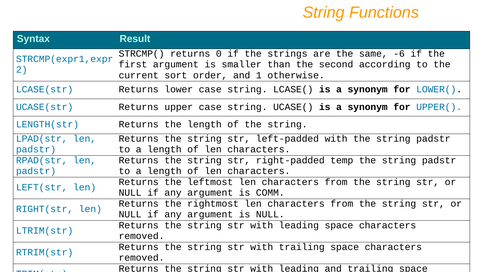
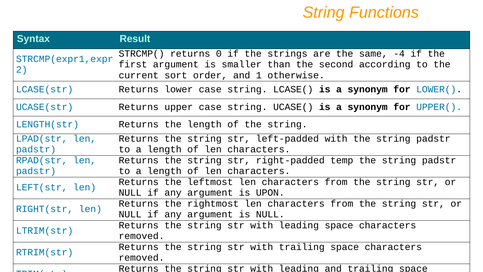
-6: -6 -> -4 (399, 54)
COMM: COMM -> UPON (270, 193)
